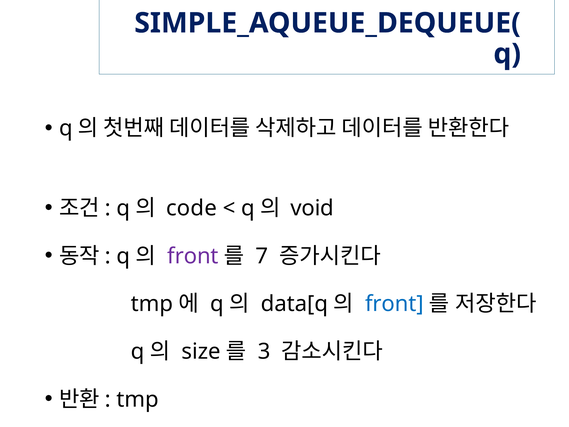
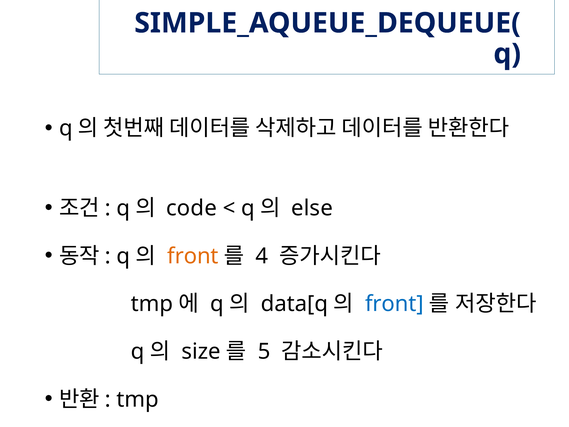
void: void -> else (312, 208)
front colour: purple -> orange (193, 256)
7: 7 -> 4 (262, 256)
3: 3 -> 5 (264, 351)
